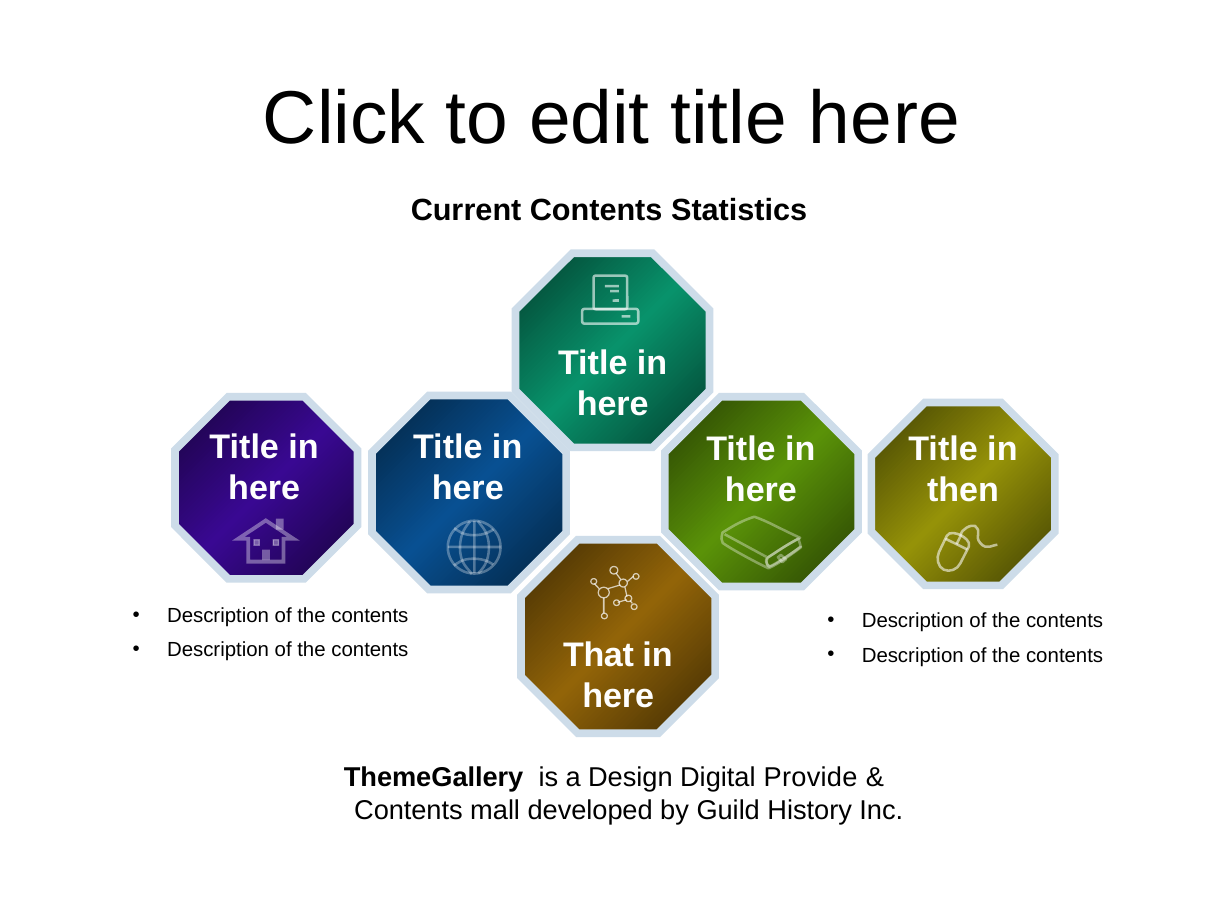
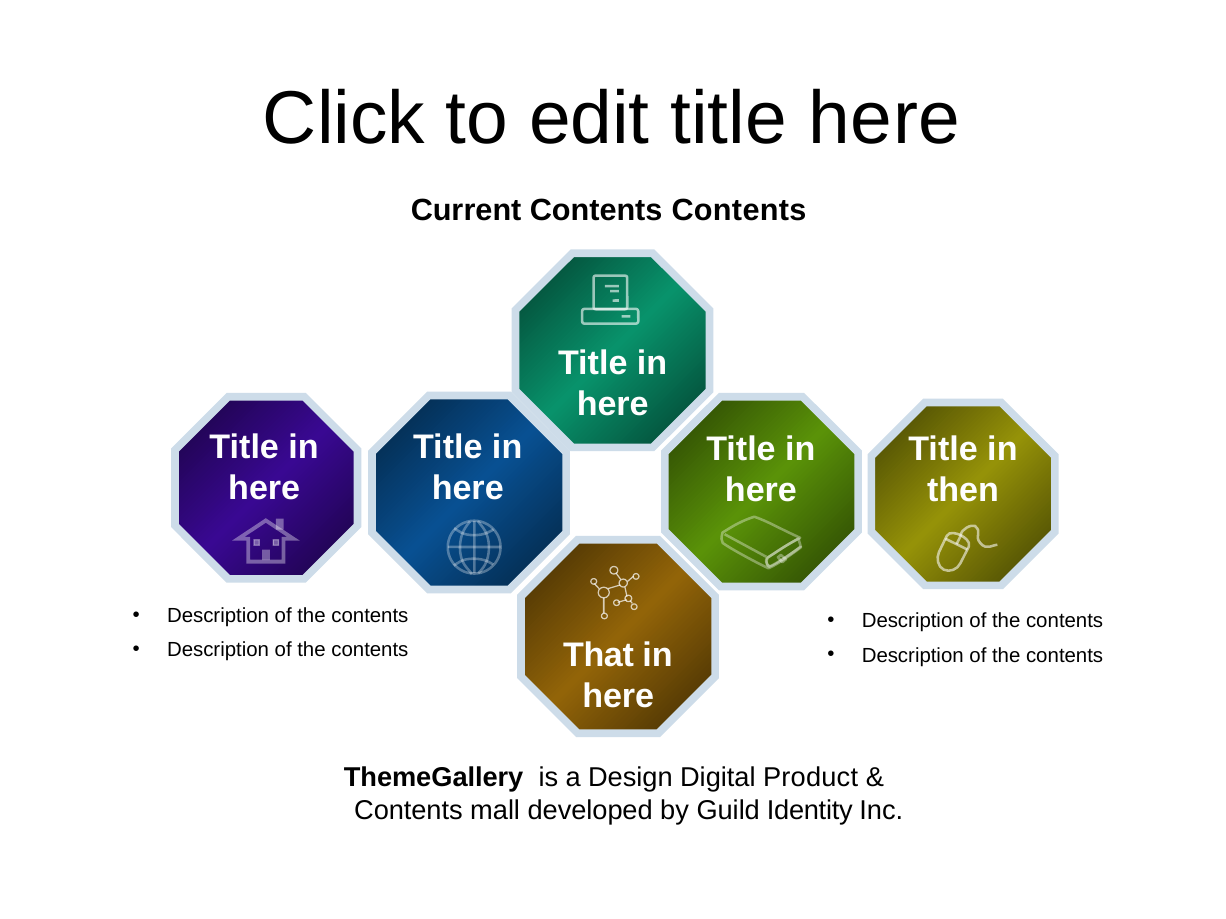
Contents Statistics: Statistics -> Contents (739, 210)
Provide: Provide -> Product (811, 778)
History: History -> Identity (810, 811)
